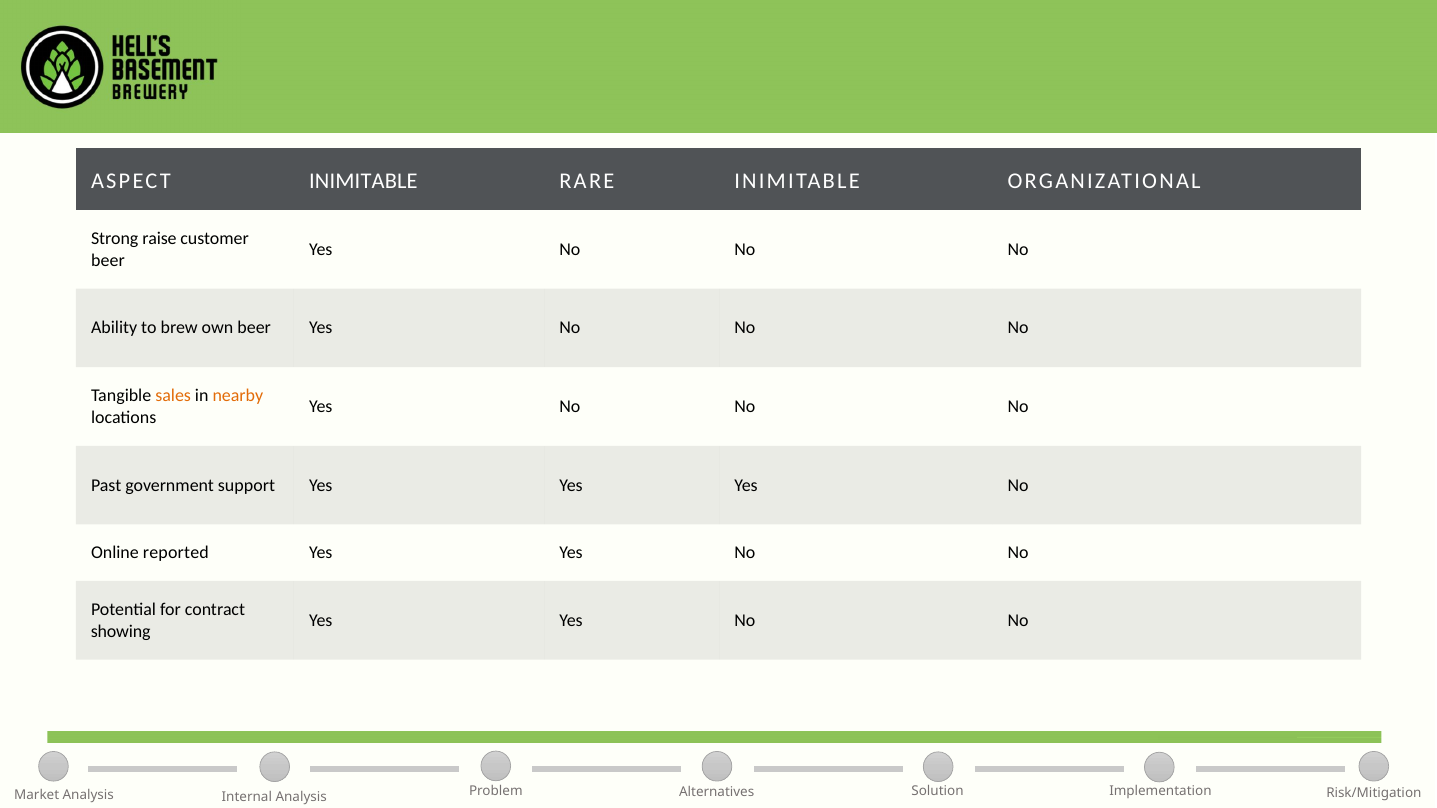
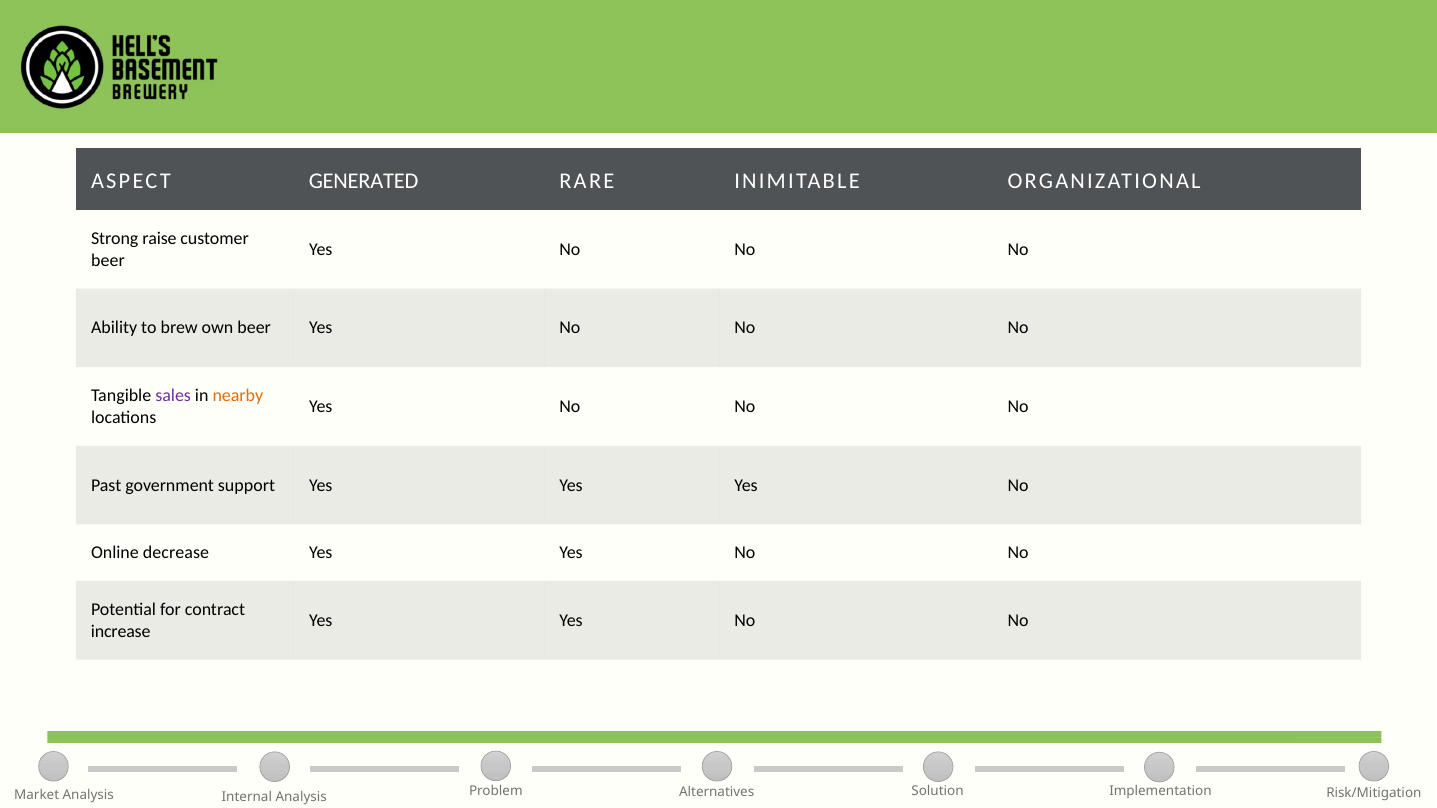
ASPECT INIMITABLE: INIMITABLE -> GENERATED (364, 181)
sales colour: orange -> purple (173, 396)
reported: reported -> decrease (176, 553)
showing: showing -> increase (121, 632)
